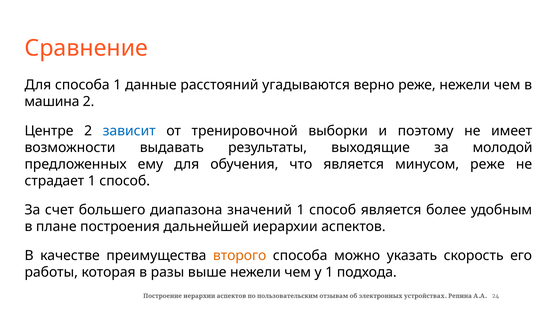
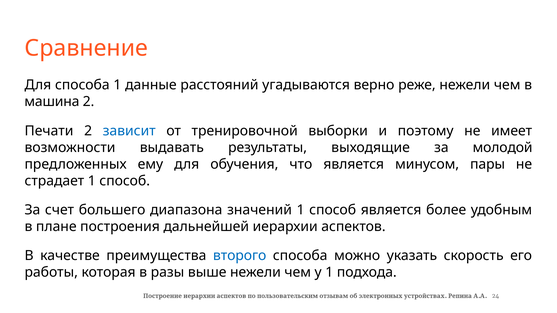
Центре: Центре -> Печати (49, 131)
минусом реже: реже -> пары (488, 164)
второго colour: orange -> blue (240, 256)
